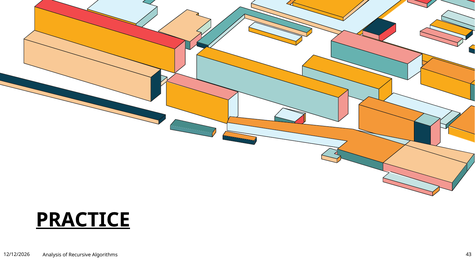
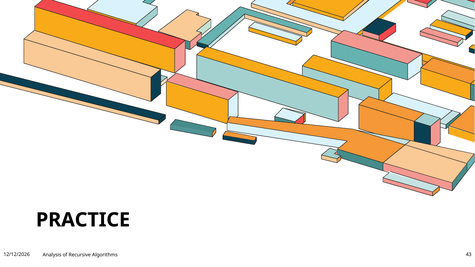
PRACTICE underline: present -> none (83, 220)
